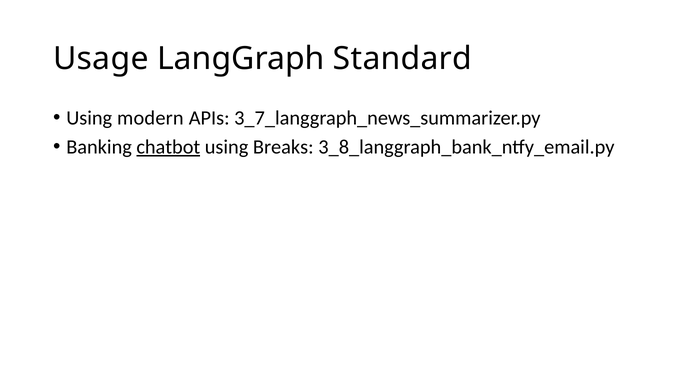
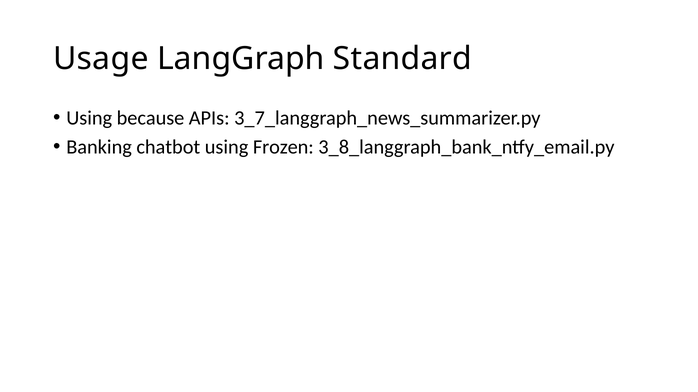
modern: modern -> because (151, 118)
chatbot underline: present -> none (168, 147)
Breaks: Breaks -> Frozen (283, 147)
